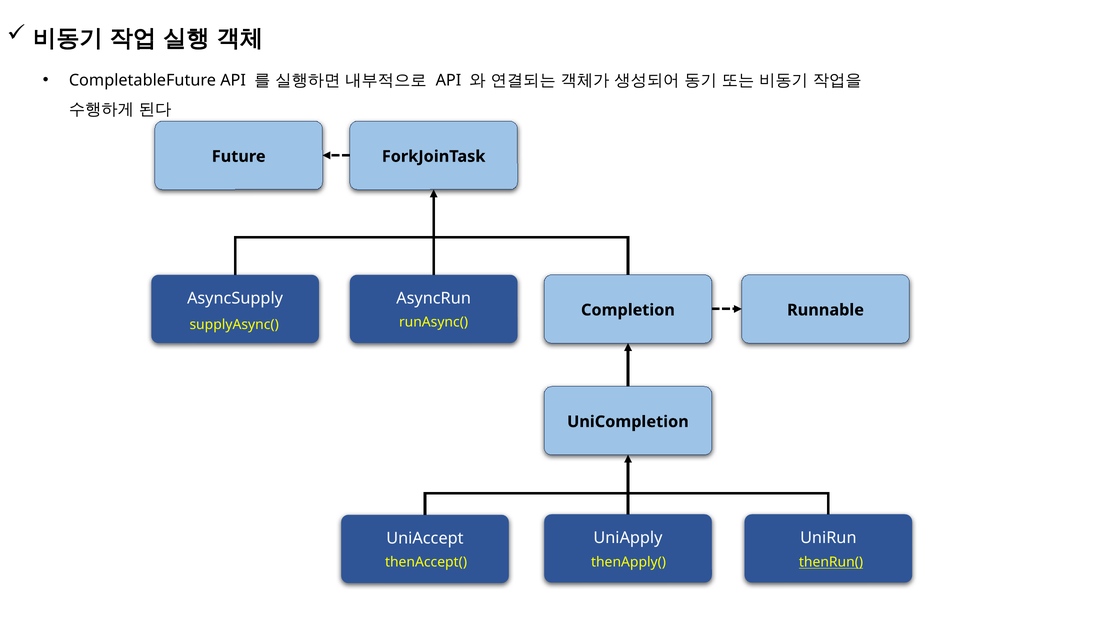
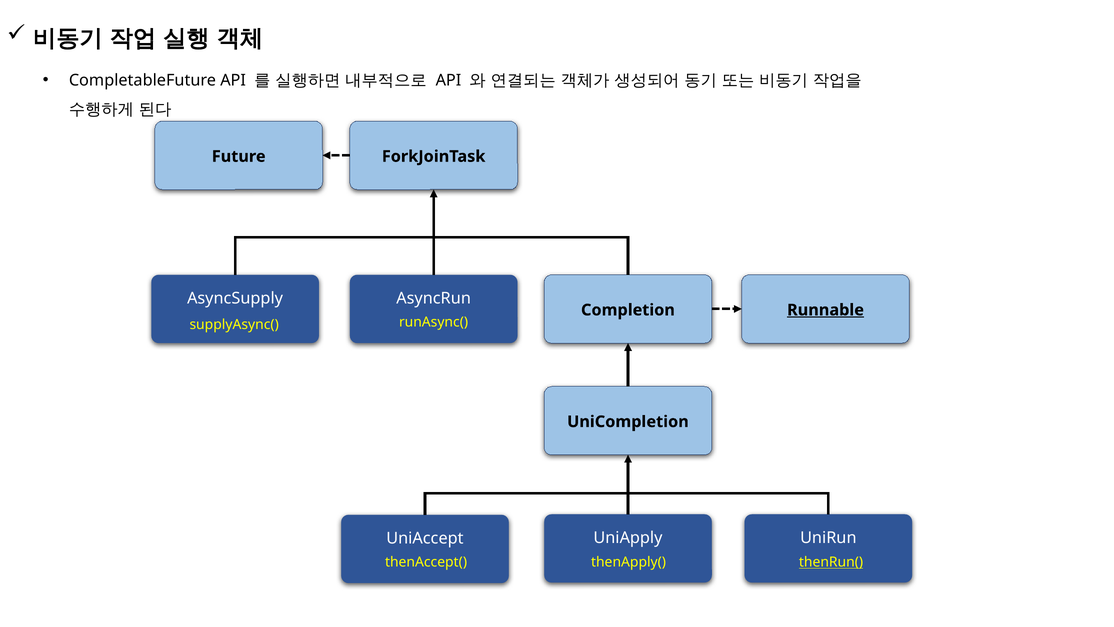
Runnable underline: none -> present (825, 310)
